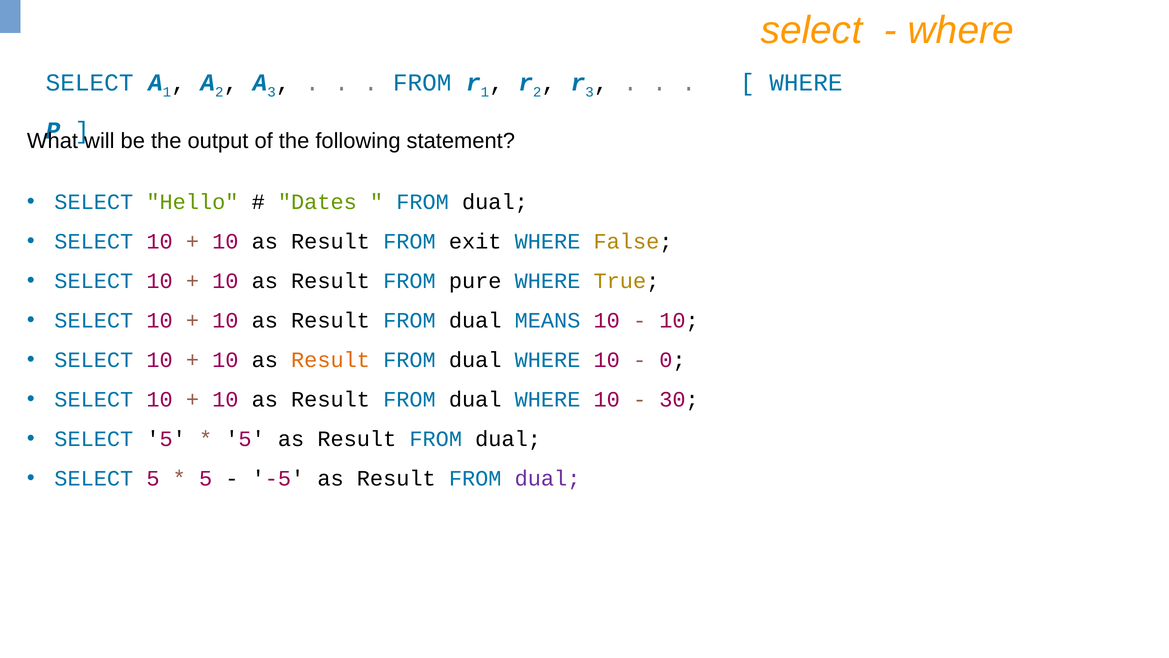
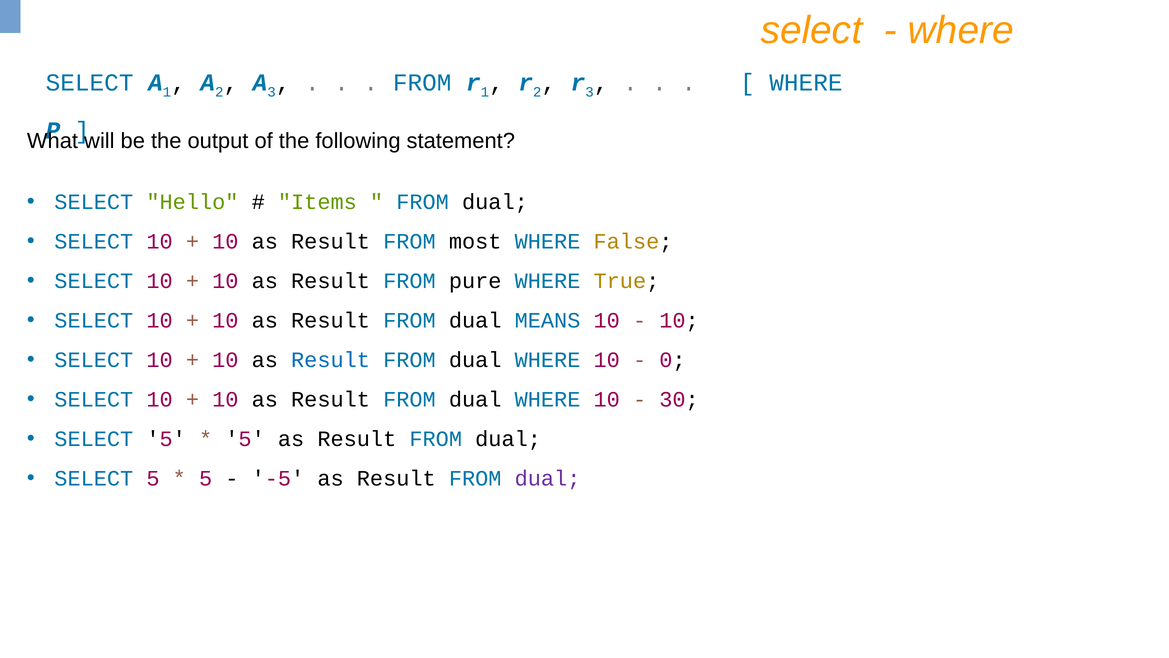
Dates: Dates -> Items (317, 202)
exit: exit -> most (475, 242)
Result colour: orange -> blue (331, 360)
